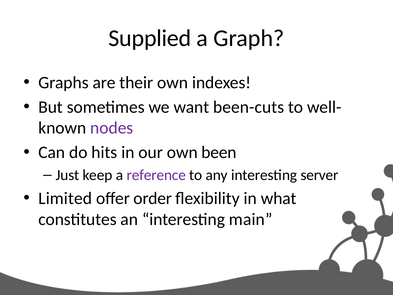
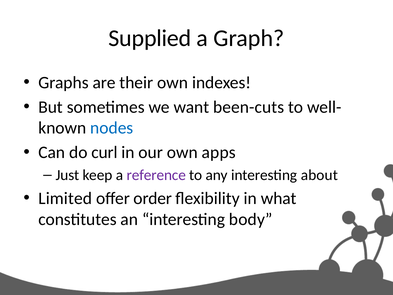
nodes colour: purple -> blue (112, 128)
hits: hits -> curl (104, 152)
been: been -> apps (219, 152)
server: server -> about (319, 175)
main: main -> body (251, 219)
